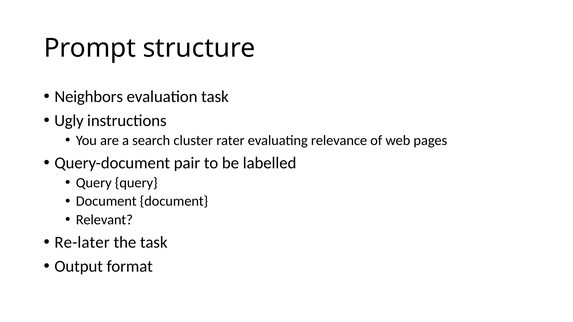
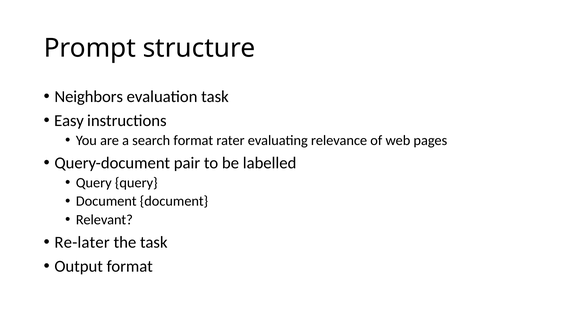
Ugly: Ugly -> Easy (69, 121)
search cluster: cluster -> format (193, 141)
